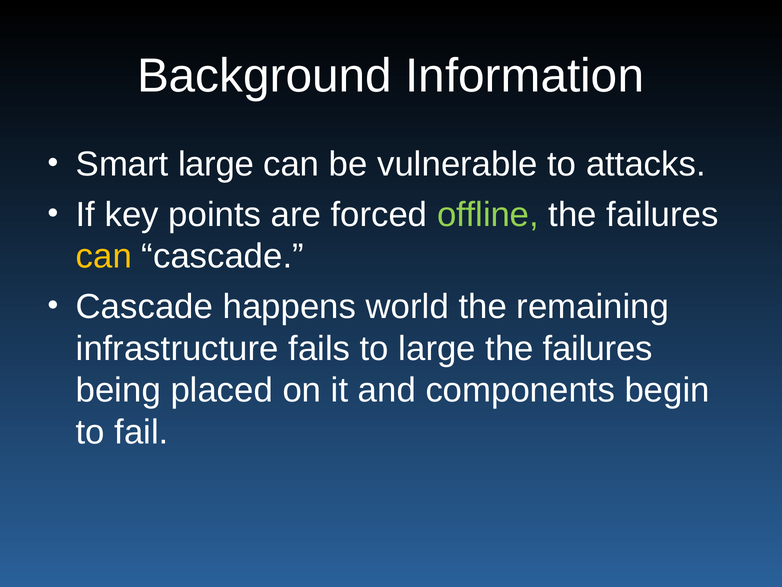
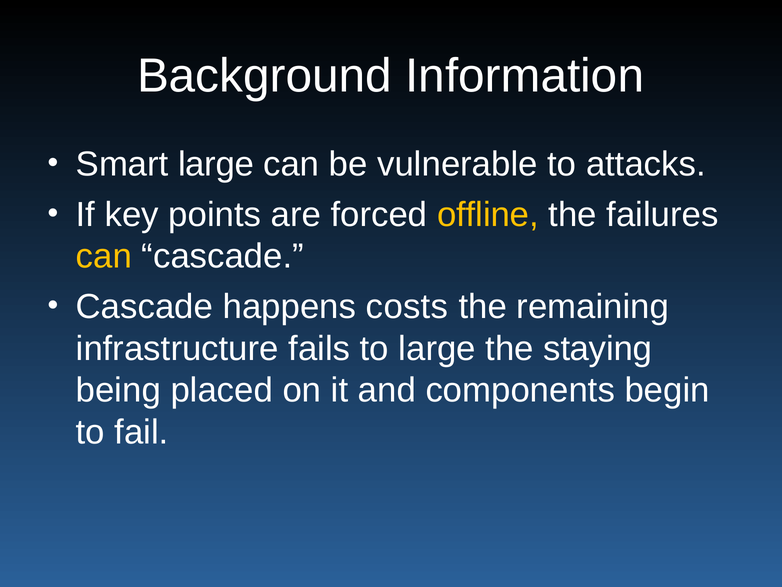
offline colour: light green -> yellow (488, 215)
world: world -> costs (407, 307)
failures: failures -> staying (598, 348)
